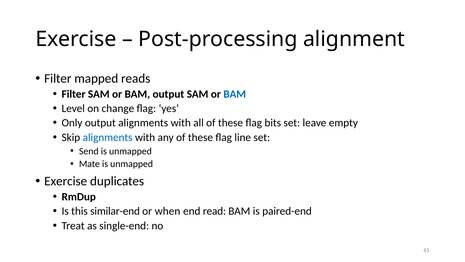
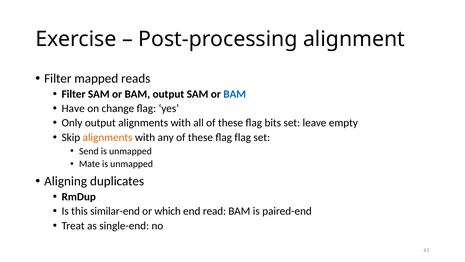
Level: Level -> Have (73, 108)
alignments colour: blue -> orange (108, 137)
flag line: line -> flag (243, 137)
Exercise: Exercise -> Aligning (66, 181)
when: when -> which (168, 211)
